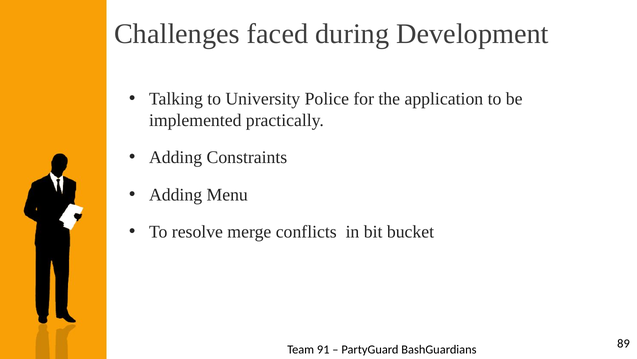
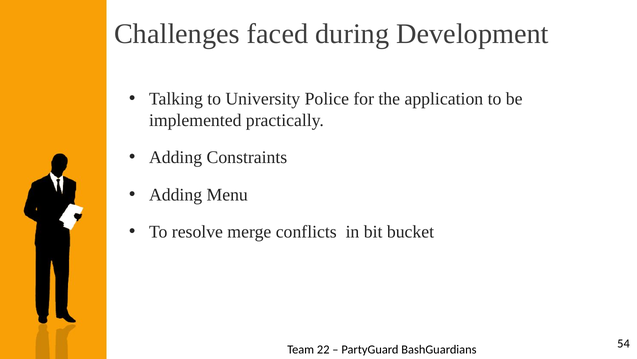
91: 91 -> 22 (323, 349)
89: 89 -> 54 (624, 343)
